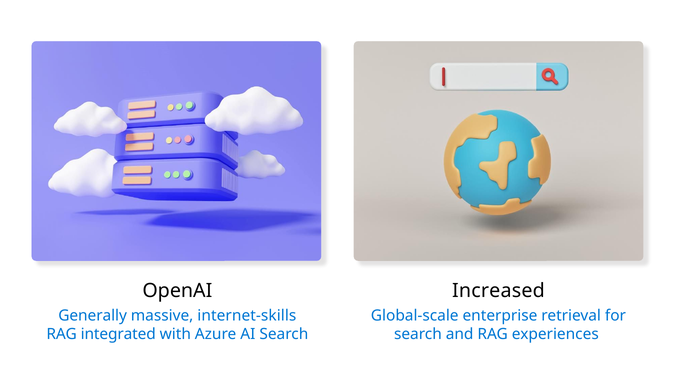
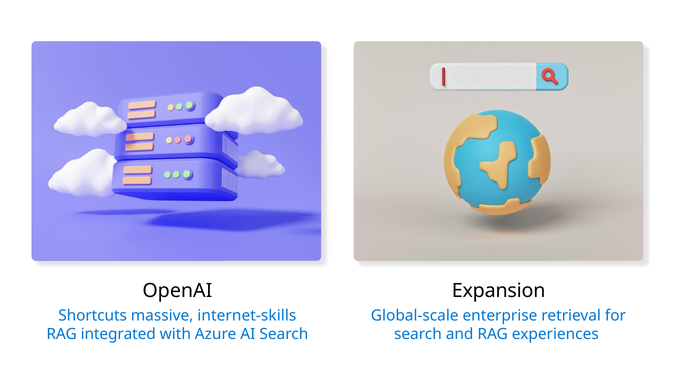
Increased: Increased -> Expansion (499, 291)
Generally: Generally -> Shortcuts (93, 316)
